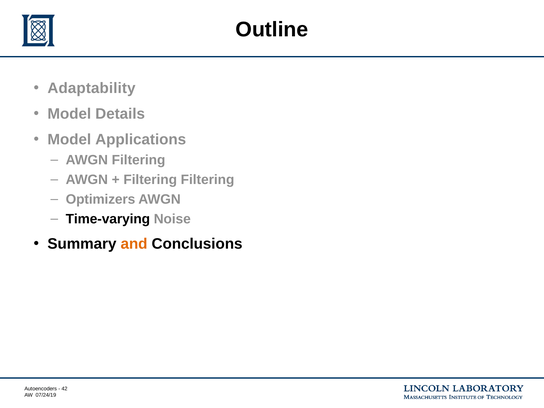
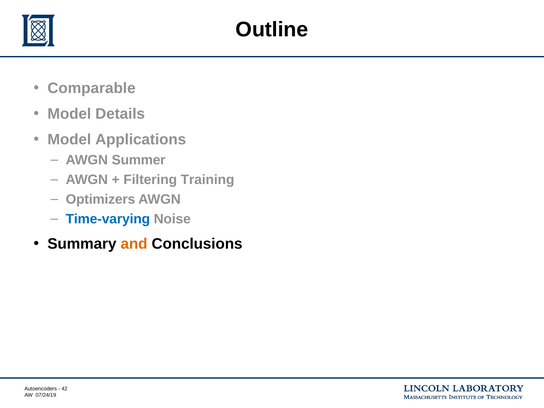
Adaptability: Adaptability -> Comparable (92, 88)
AWGN Filtering: Filtering -> Summer (139, 160)
Filtering Filtering: Filtering -> Training (208, 180)
Time-varying colour: black -> blue (108, 219)
